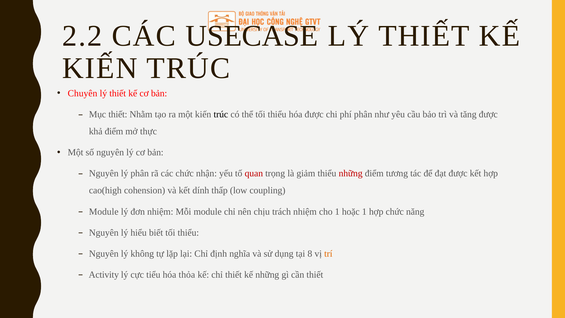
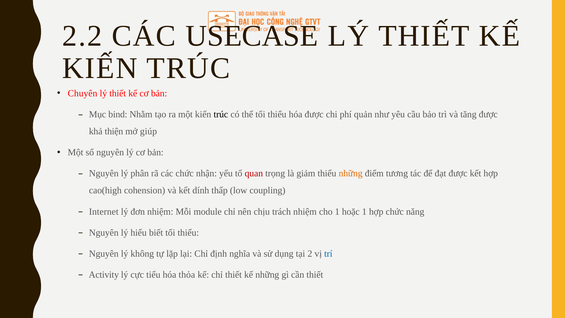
Mục thiết: thiết -> bind (118, 114)
phí phân: phân -> quản (363, 114)
khả điểm: điểm -> thiện (114, 131)
thực: thực -> giúp (148, 131)
những colour: red -> orange (351, 173)
Module: Module -> Internet (104, 211)
8: 8 -> 2 (310, 254)
trí colour: orange -> blue (328, 254)
